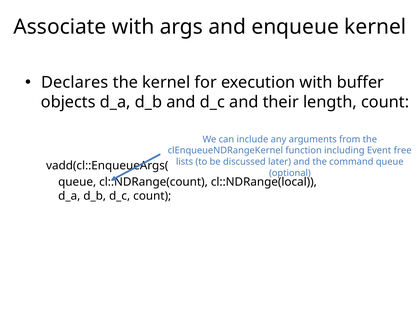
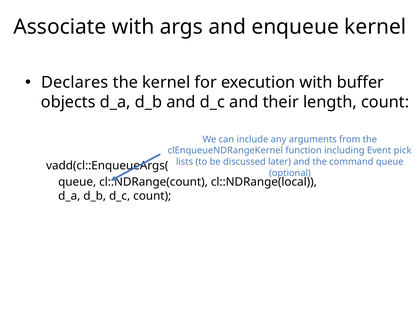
free: free -> pick (403, 151)
